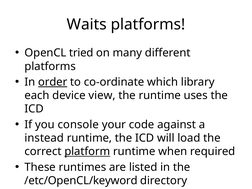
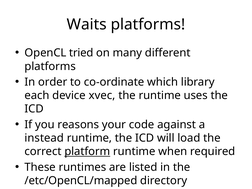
order underline: present -> none (53, 82)
view: view -> xvec (102, 95)
console: console -> reasons (78, 125)
/etc/OpenCL/keyword: /etc/OpenCL/keyword -> /etc/OpenCL/mapped (81, 181)
